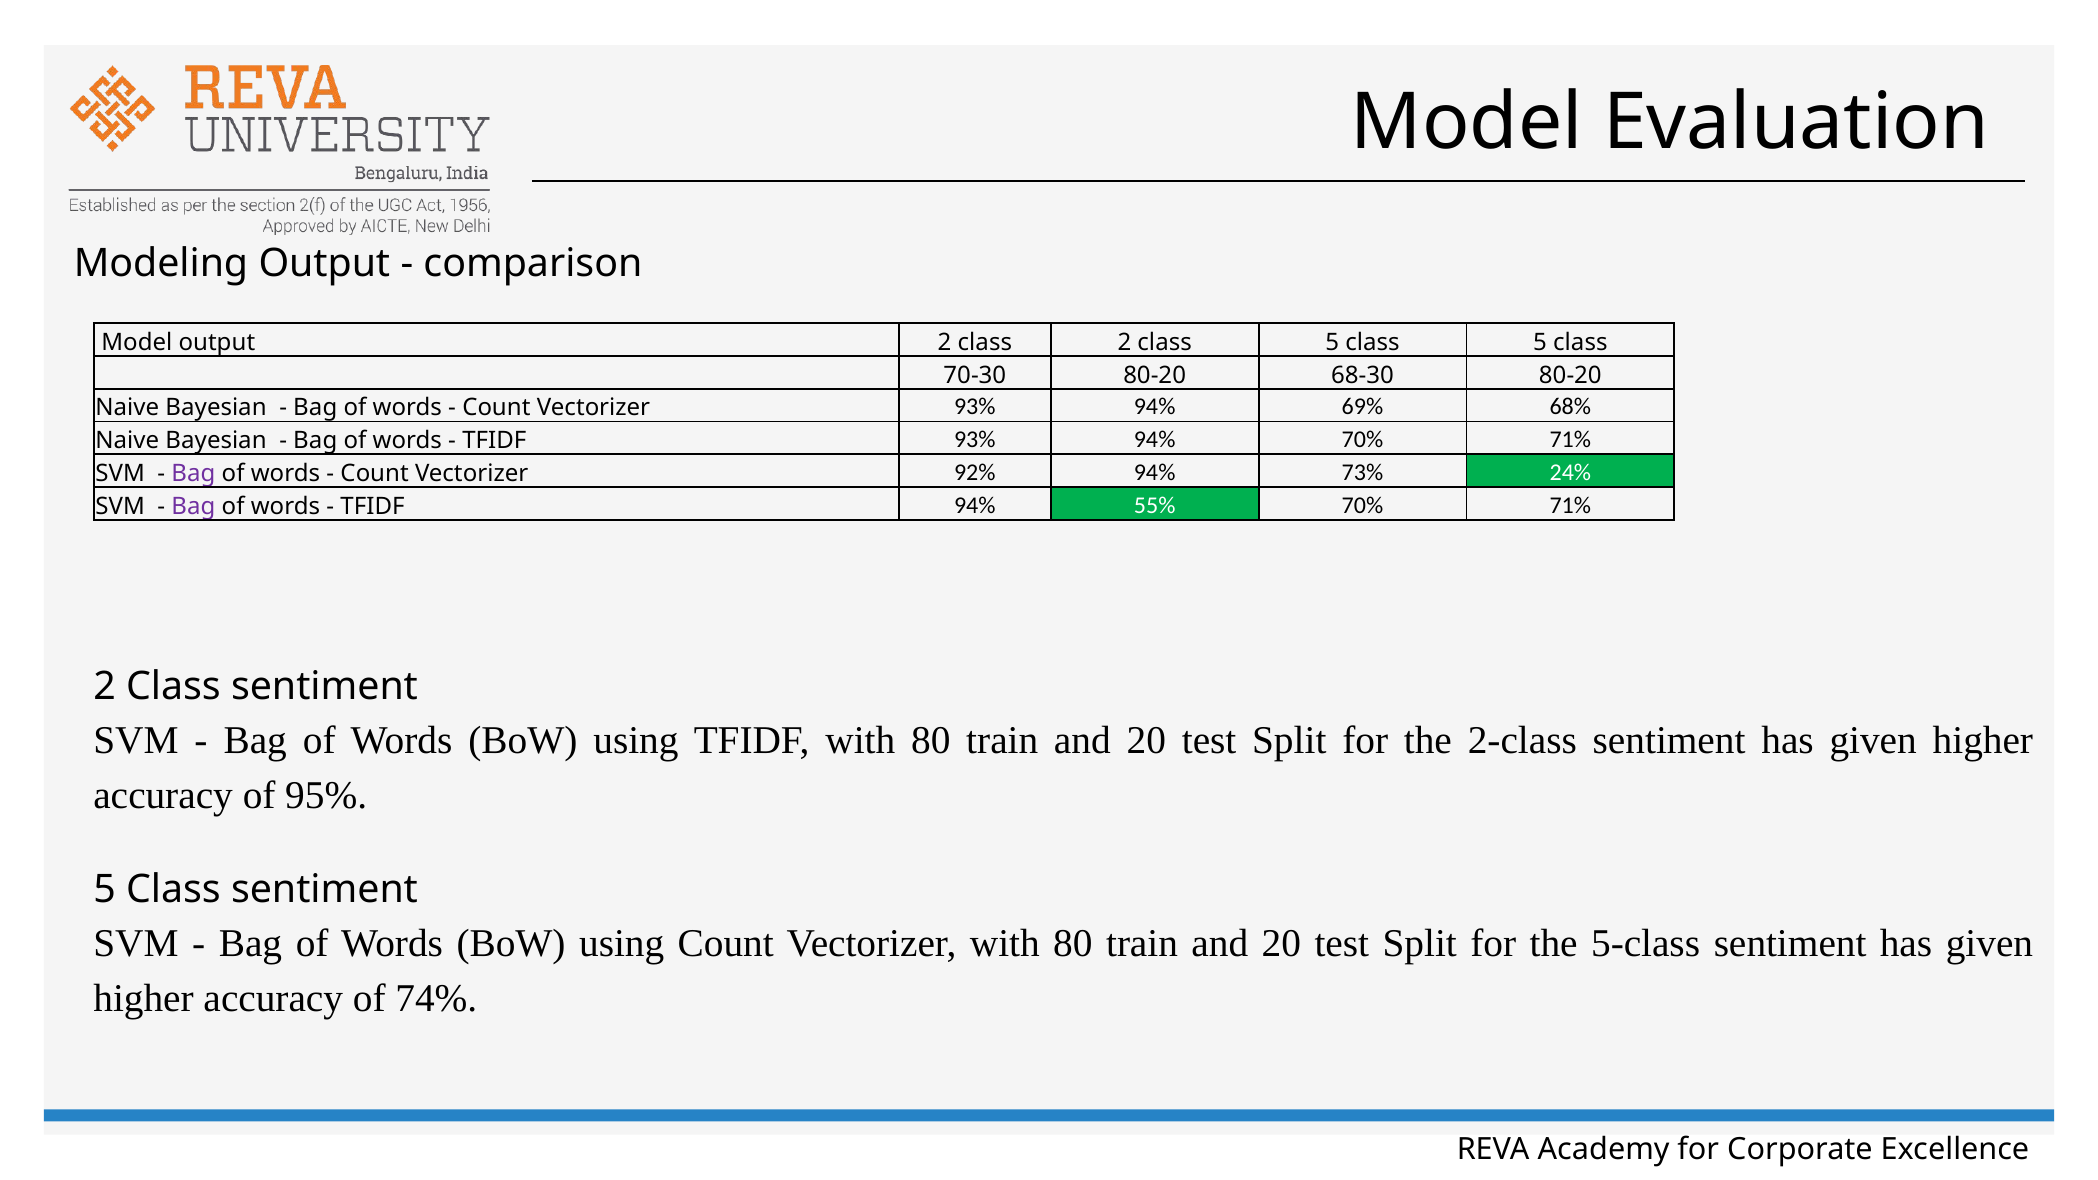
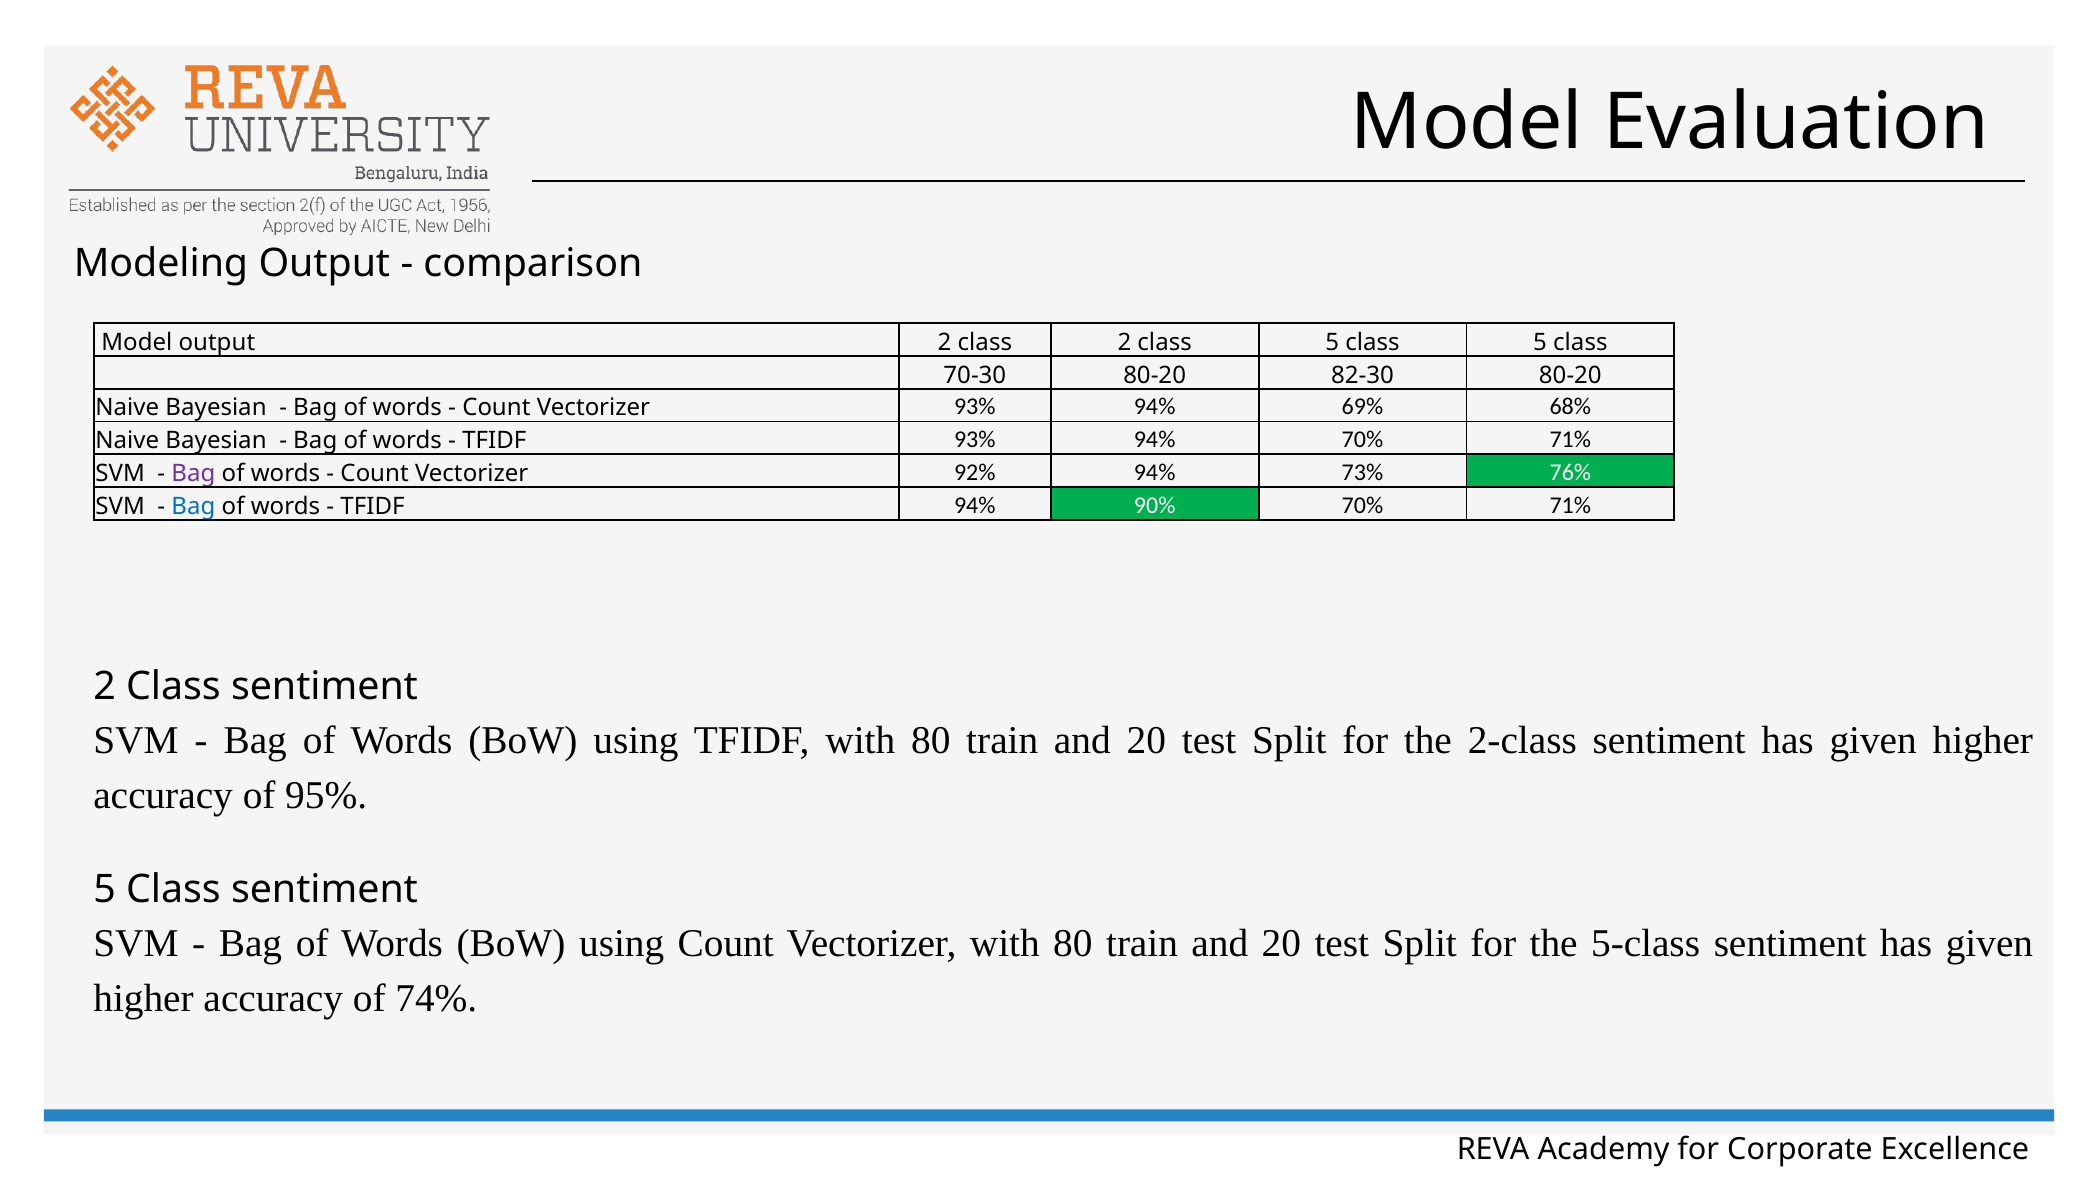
68-30: 68-30 -> 82-30 (1363, 375)
24%: 24% -> 76% (1570, 473)
Bag colour: purple -> blue (193, 506)
55%: 55% -> 90% (1155, 505)
